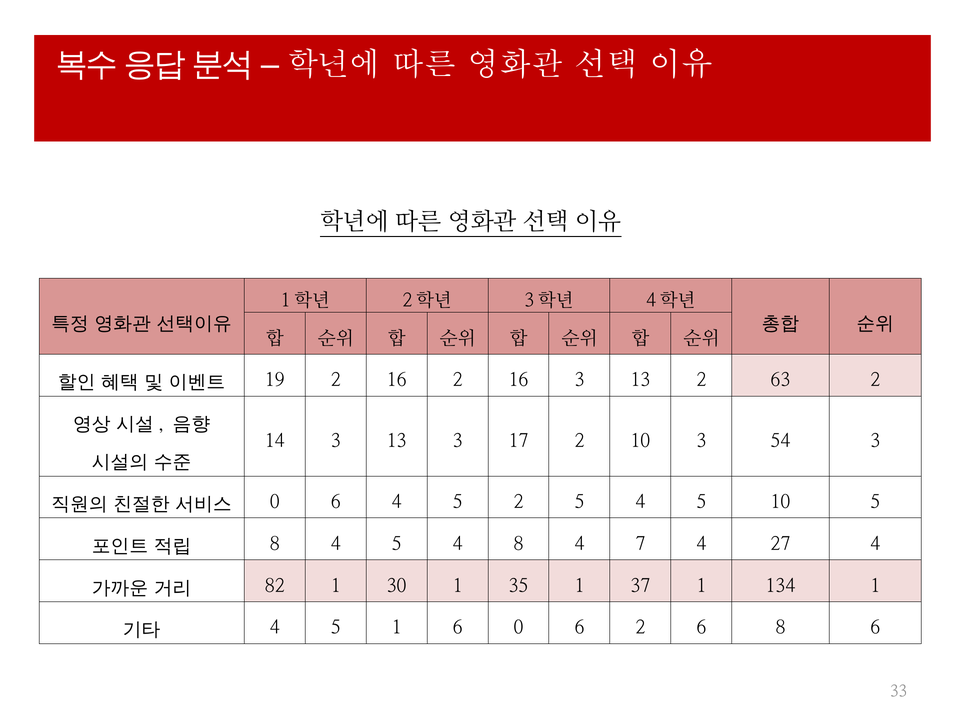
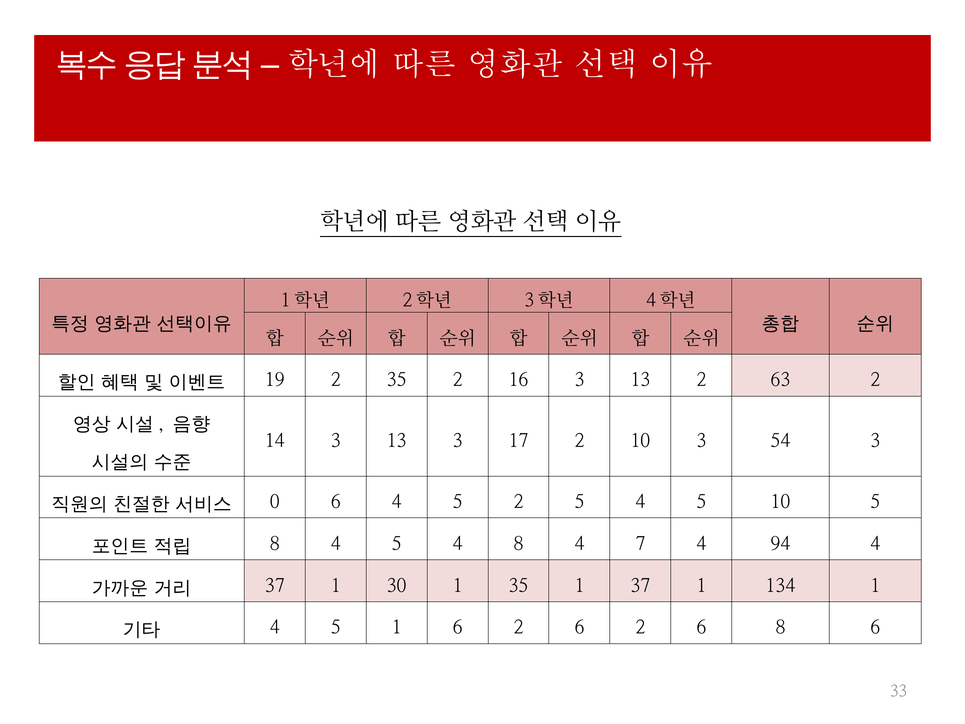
19 2 16: 16 -> 35 (397, 380)
27: 27 -> 94 (780, 544)
82: 82 -> 37 (275, 586)
1 6 0: 0 -> 2 (519, 628)
